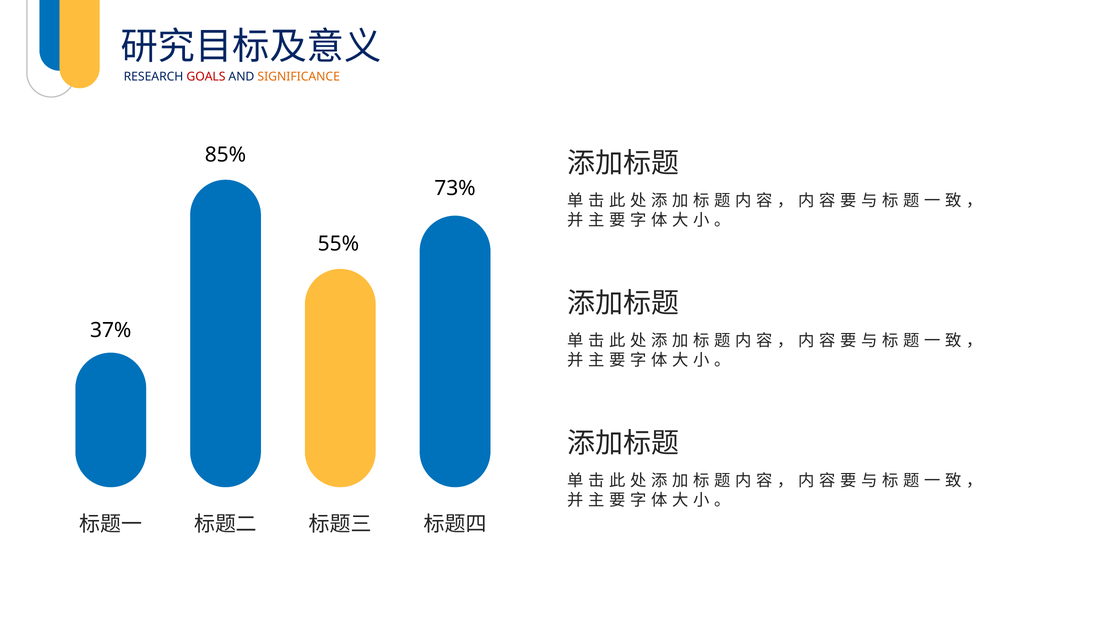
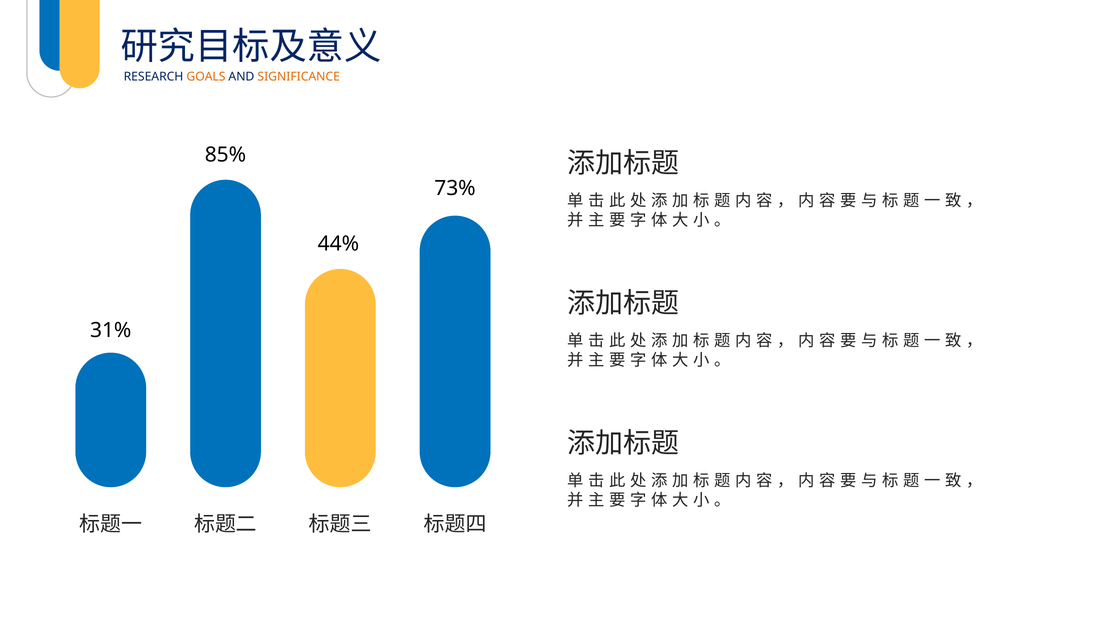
GOALS colour: red -> orange (206, 77)
55%: 55% -> 44% (338, 244)
37%: 37% -> 31% (111, 330)
